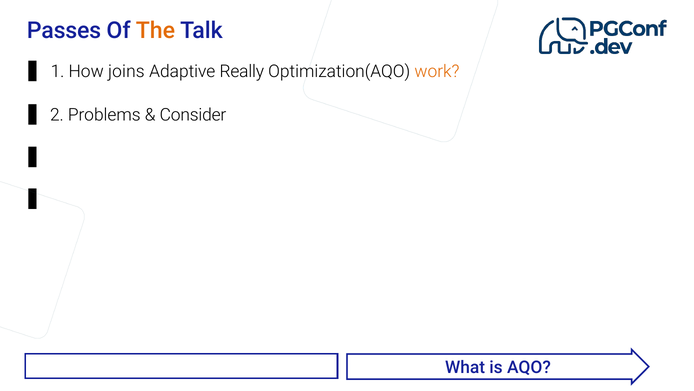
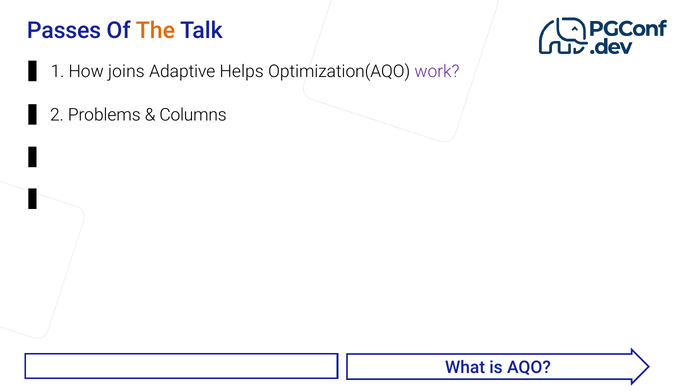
Really: Really -> Helps (242, 71)
work colour: orange -> purple (437, 71)
Consider: Consider -> Columns (193, 115)
